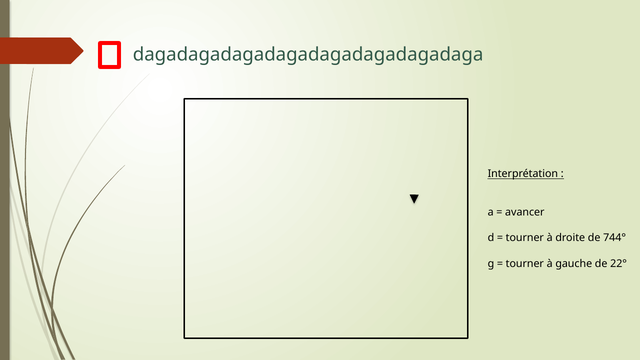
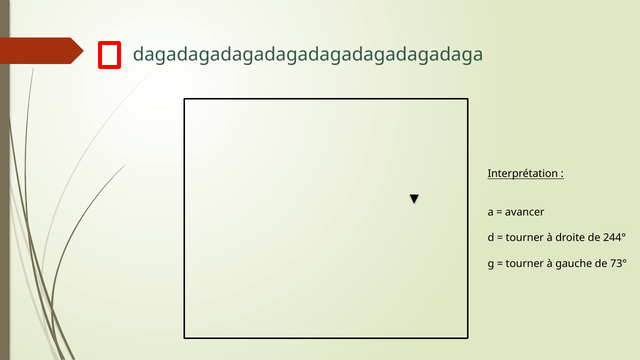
744°: 744° -> 244° (615, 238)
22°: 22° -> 73° (619, 264)
